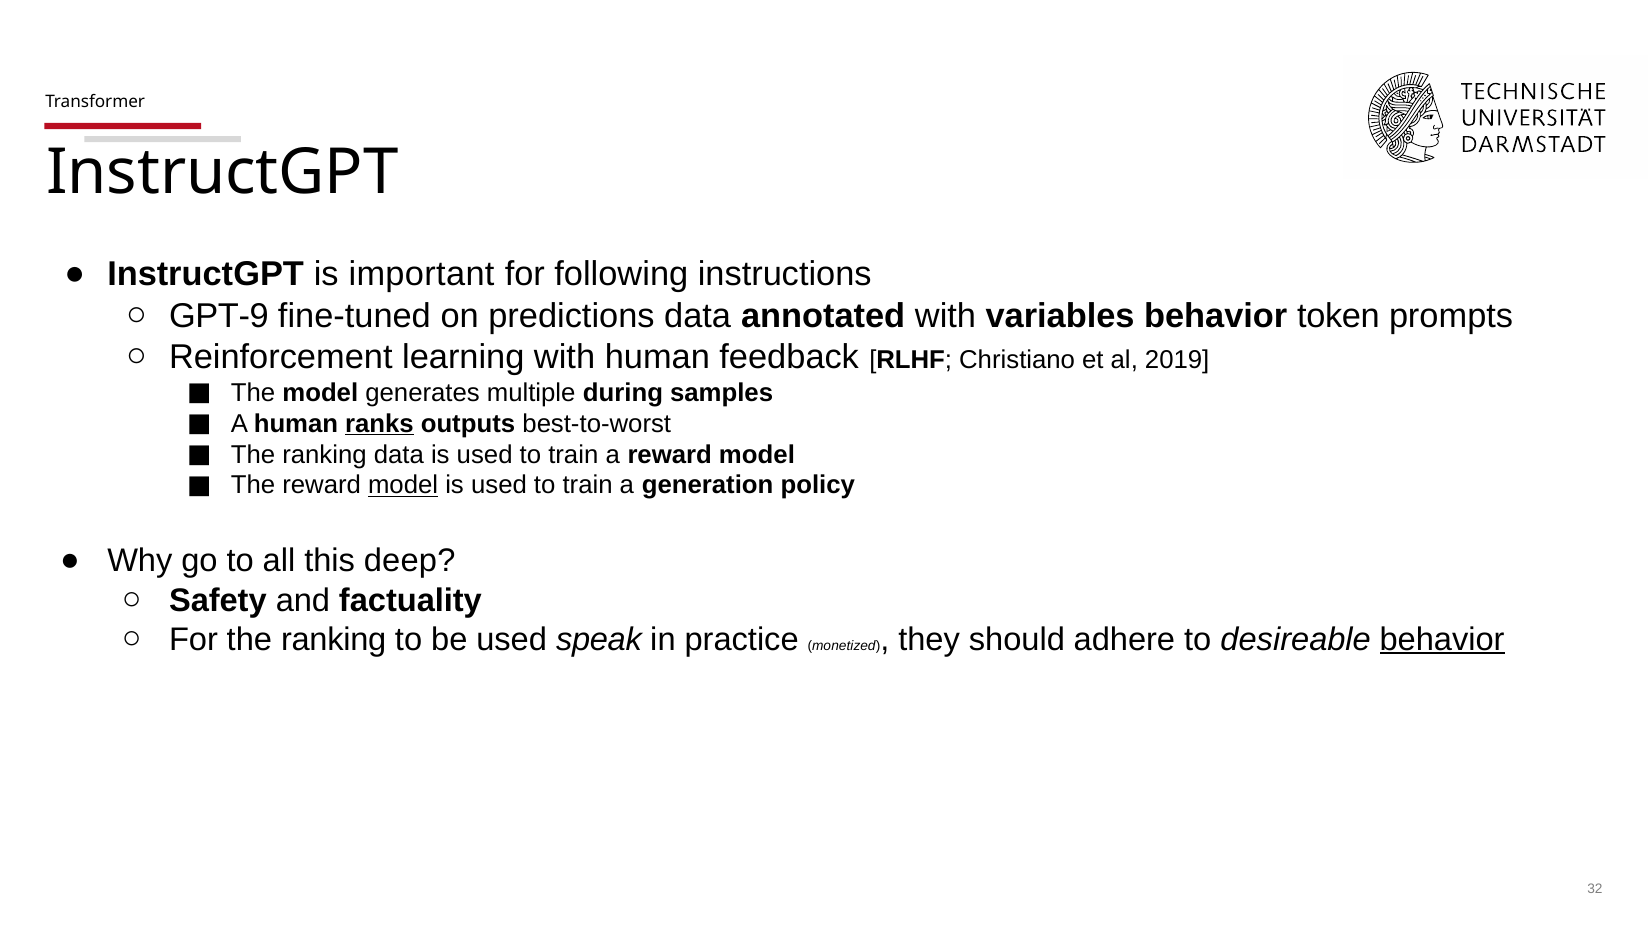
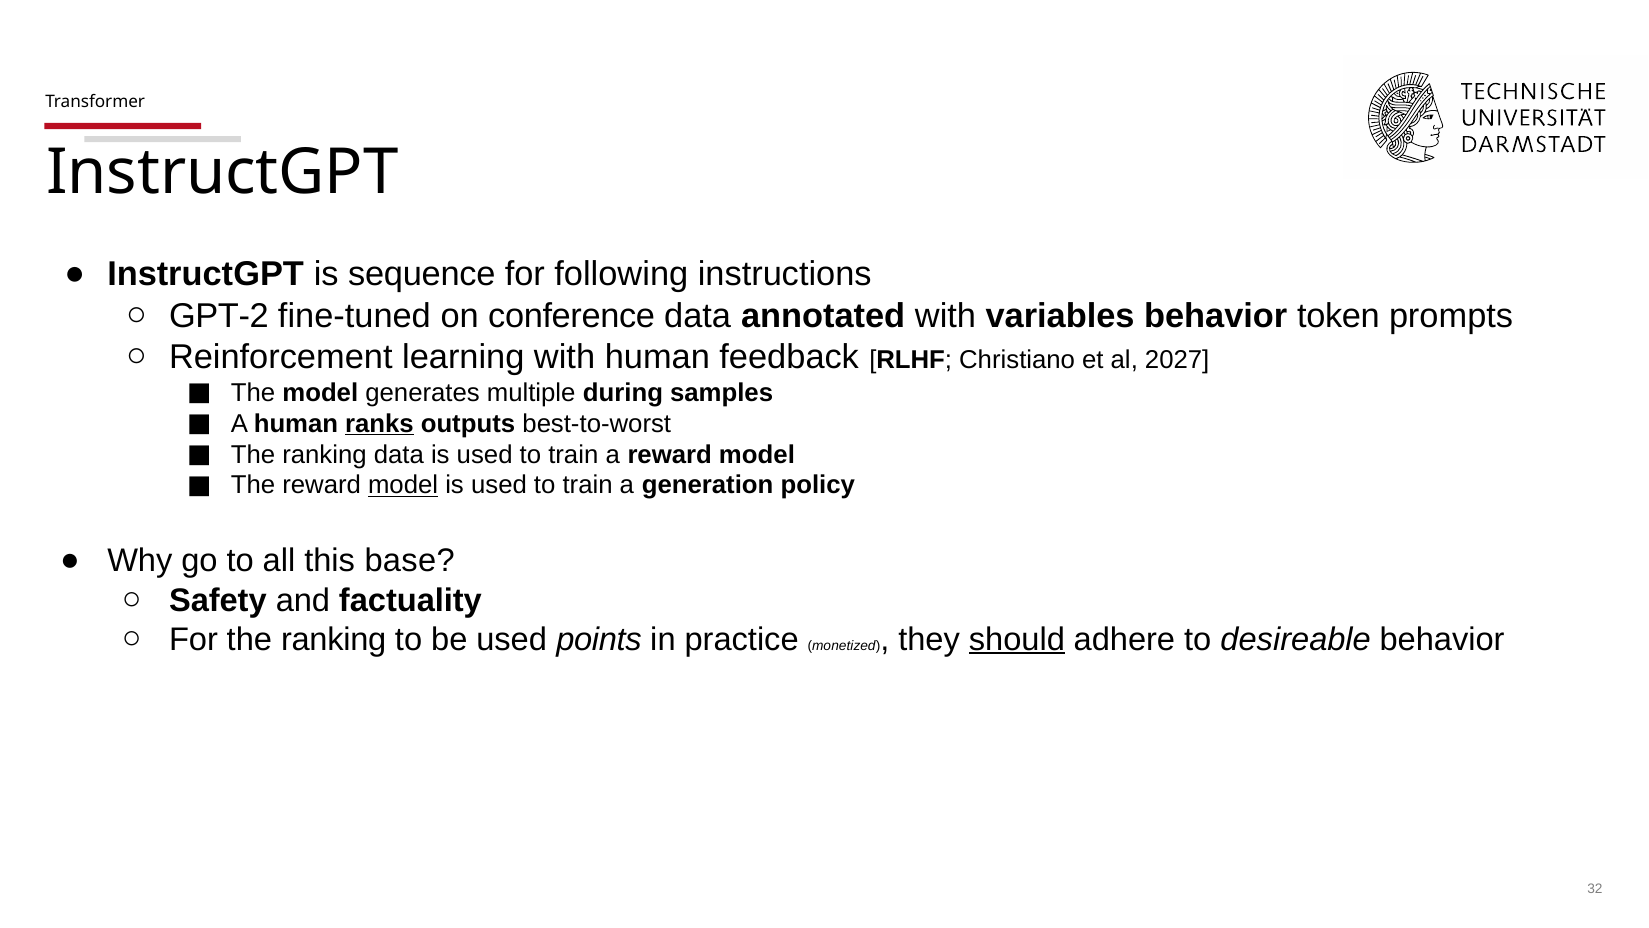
important: important -> sequence (422, 275)
GPT-9: GPT-9 -> GPT-2 (219, 316)
predictions: predictions -> conference (572, 316)
2019: 2019 -> 2027 (1177, 360)
deep: deep -> base (410, 561)
speak: speak -> points (599, 639)
should underline: none -> present (1017, 639)
behavior underline: present -> none (1442, 639)
